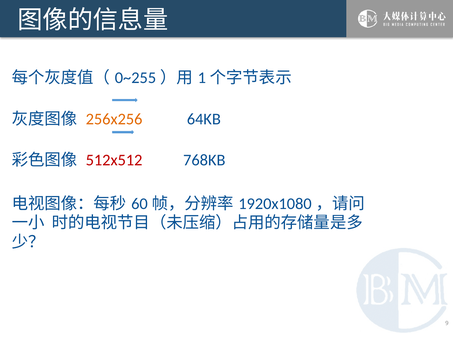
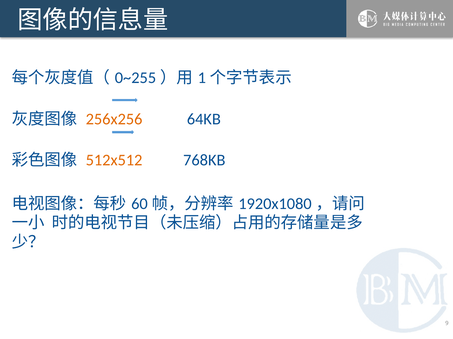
512x512 colour: red -> orange (114, 161)
